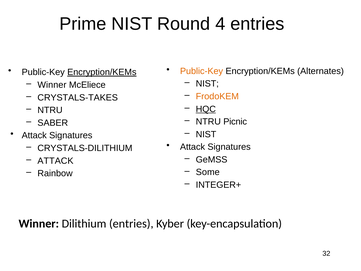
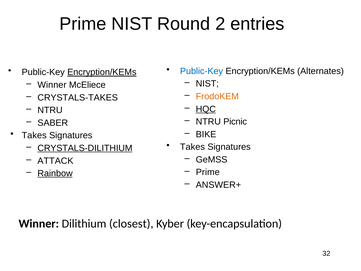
4: 4 -> 2 (220, 24)
Public-Key colour: orange -> blue (202, 71)
NIST: NIST -> BIKE (206, 134)
Attack: Attack -> Takes (34, 135)
Attack: Attack -> Takes (192, 147)
CRYSTALS-DILITHIUM underline: none -> present (85, 148)
Some: Some -> Prime (208, 172)
Rainbow underline: none -> present (55, 173)
INTEGER+: INTEGER+ -> ANSWER+ (218, 185)
Dilithium entries: entries -> closest (131, 223)
